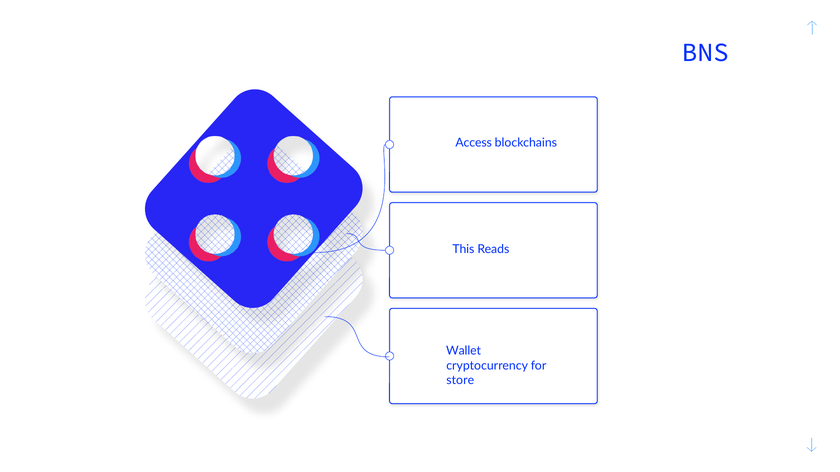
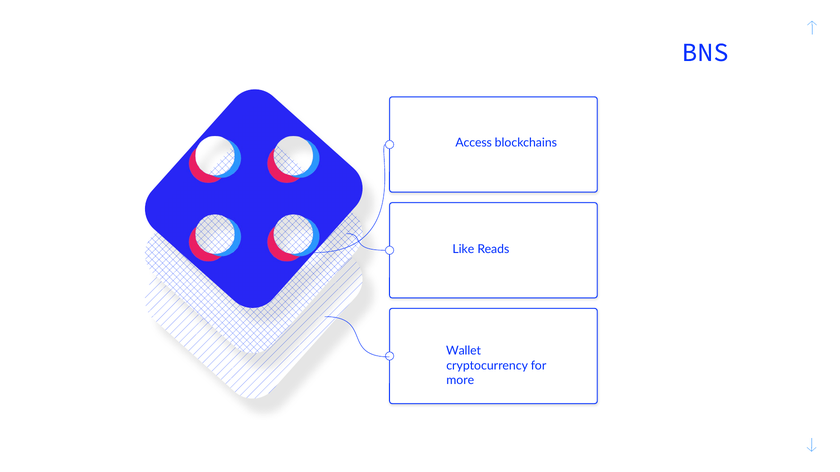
This: This -> Like (463, 249)
store: store -> more (460, 381)
